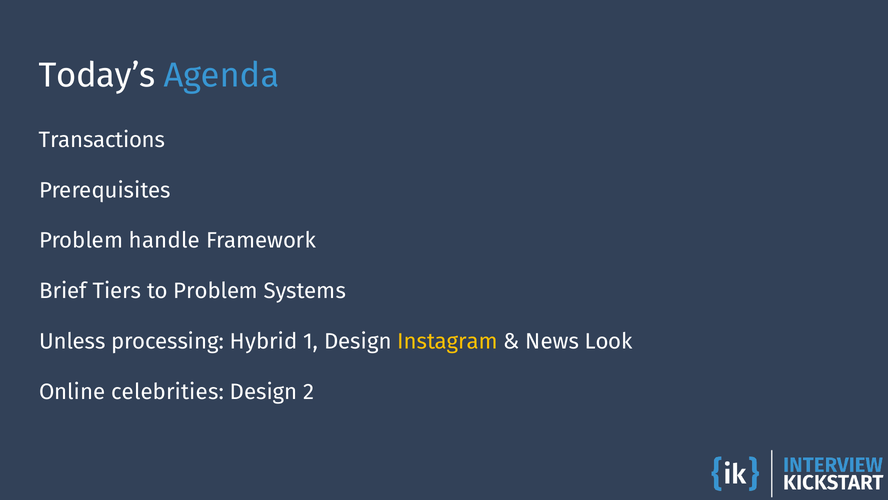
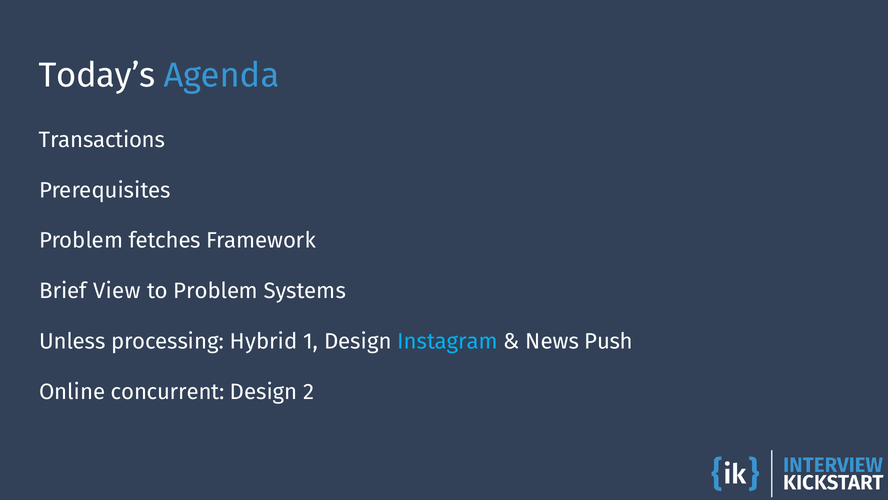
handle: handle -> fetches (165, 240)
Tiers: Tiers -> View (117, 291)
Instagram colour: yellow -> light blue (448, 341)
Look: Look -> Push (609, 341)
celebrities: celebrities -> concurrent (168, 391)
